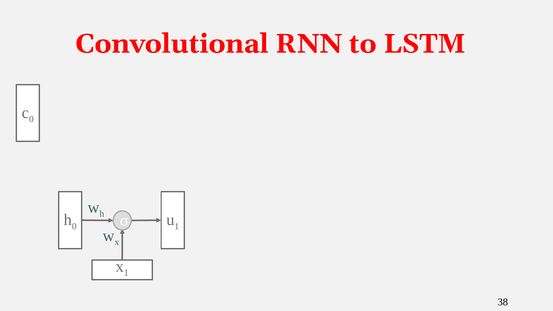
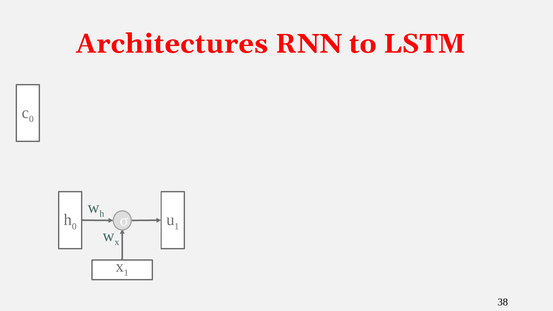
Convolutional: Convolutional -> Architectures (172, 44)
